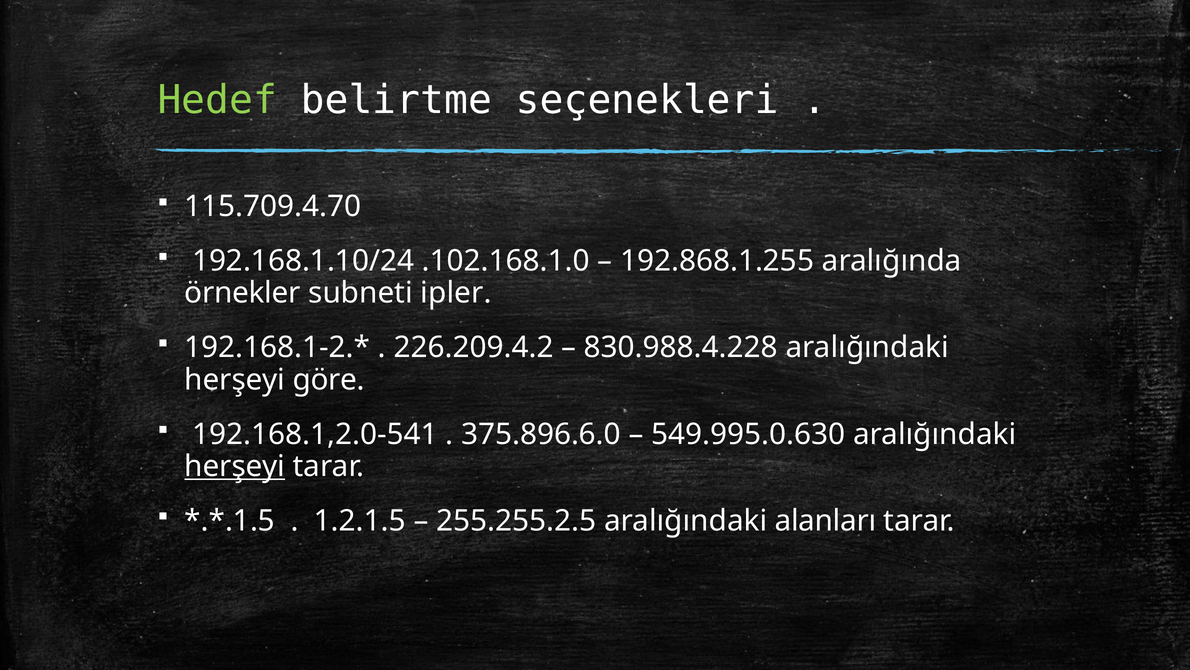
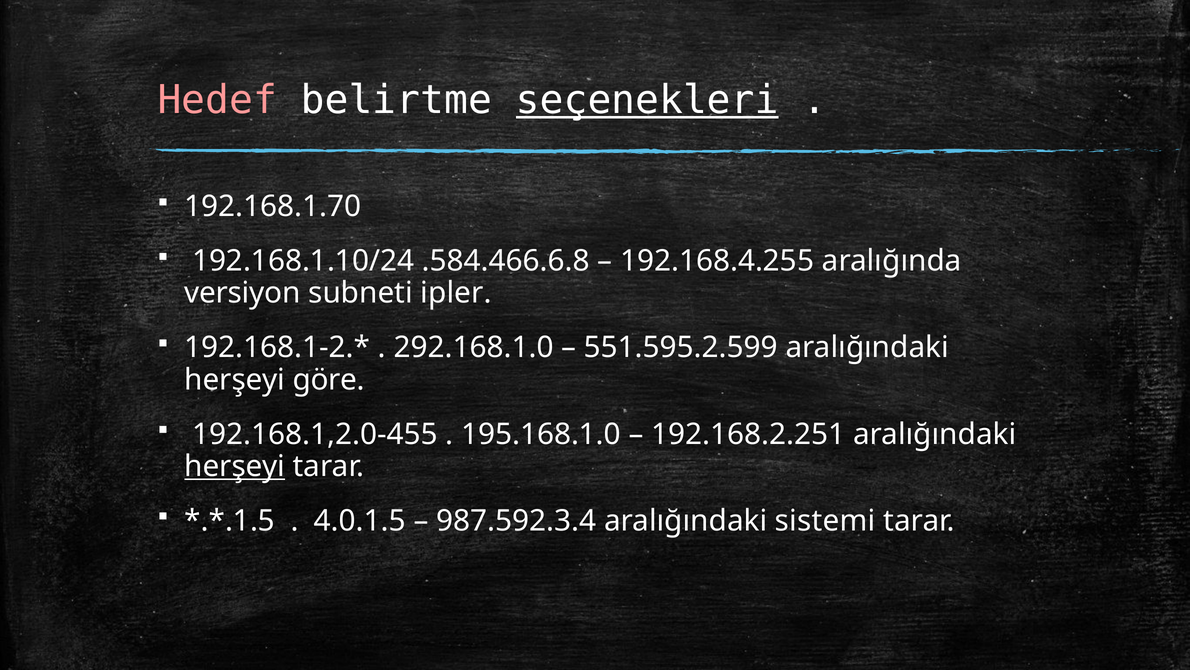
Hedef colour: light green -> pink (217, 100)
seçenekleri underline: none -> present (647, 100)
115.709.4.70: 115.709.4.70 -> 192.168.1.70 (273, 206)
.102.168.1.0: .102.168.1.0 -> .584.466.6.8 (506, 261)
192.868.1.255: 192.868.1.255 -> 192.168.4.255 (717, 261)
örnekler: örnekler -> versiyon (242, 293)
226.209.4.2: 226.209.4.2 -> 292.168.1.0 (474, 347)
830.988.4.228: 830.988.4.228 -> 551.595.2.599 (681, 347)
192.168.1,2.0-541: 192.168.1,2.0-541 -> 192.168.1,2.0-455 (315, 434)
375.896.6.0: 375.896.6.0 -> 195.168.1.0 (541, 434)
549.995.0.630: 549.995.0.630 -> 192.168.2.251 (748, 434)
1.2.1.5: 1.2.1.5 -> 4.0.1.5 (360, 521)
255.255.2.5: 255.255.2.5 -> 987.592.3.4 (516, 521)
alanları: alanları -> sistemi (825, 521)
